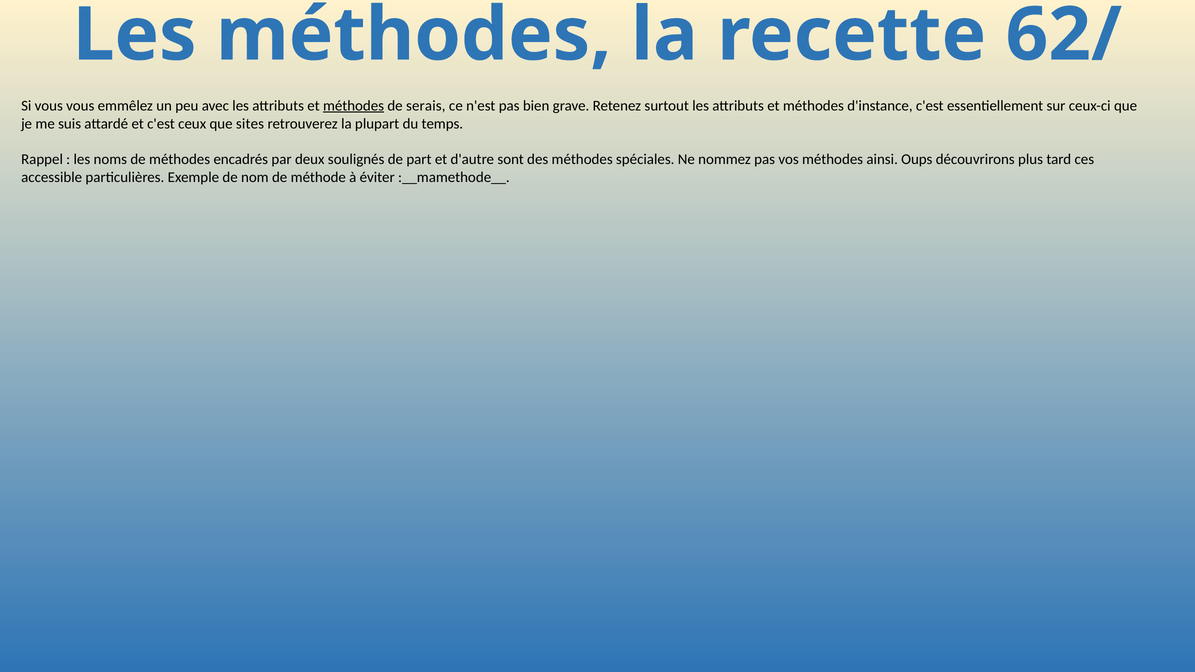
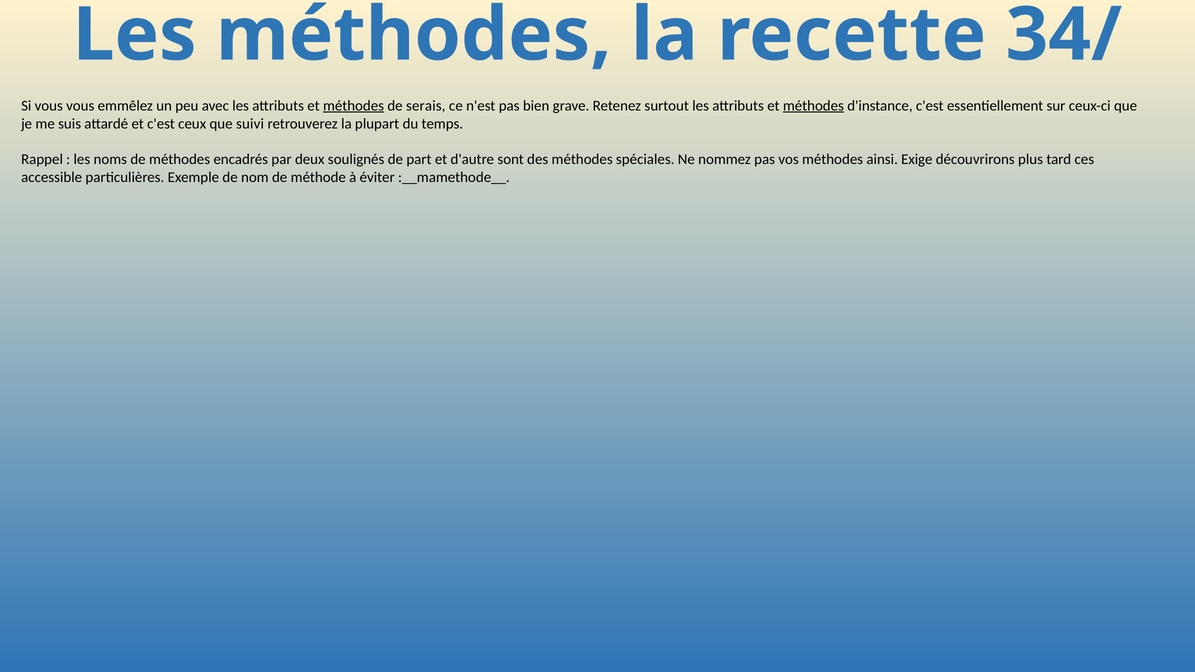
62/: 62/ -> 34/ (1064, 35)
méthodes underline: none -> present (813, 106)
sites: sites -> suivi (250, 124)
Oups: Oups -> Exige (917, 159)
